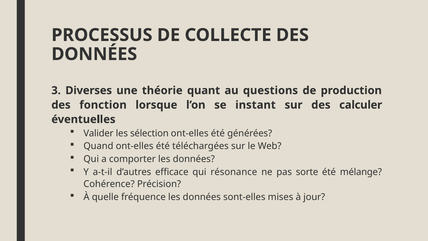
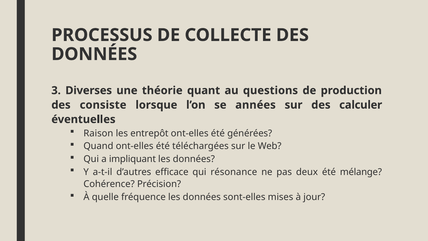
fonction: fonction -> consiste (103, 105)
instant: instant -> années (256, 105)
Valider: Valider -> Raison (98, 133)
sélection: sélection -> entrepôt (149, 133)
comporter: comporter -> impliquant (132, 159)
sorte: sorte -> deux (307, 172)
